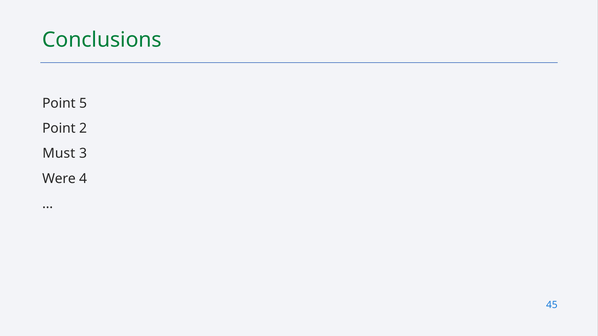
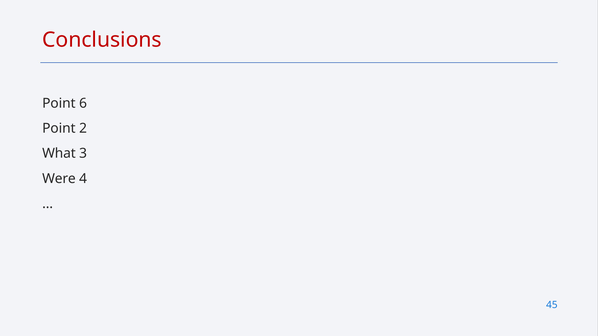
Conclusions colour: green -> red (102, 40)
5: 5 -> 6 (83, 103)
Must: Must -> What (59, 154)
